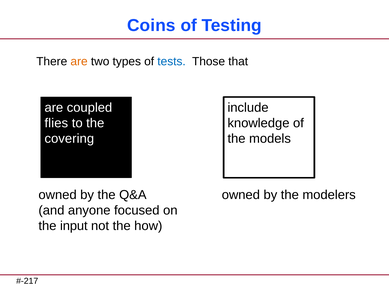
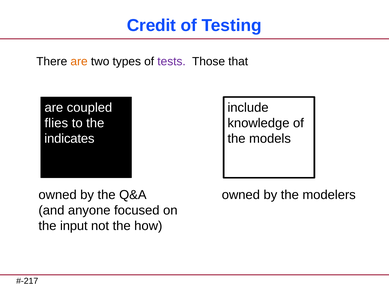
Coins: Coins -> Credit (151, 26)
tests colour: blue -> purple (172, 62)
covering: covering -> indicates (69, 139)
